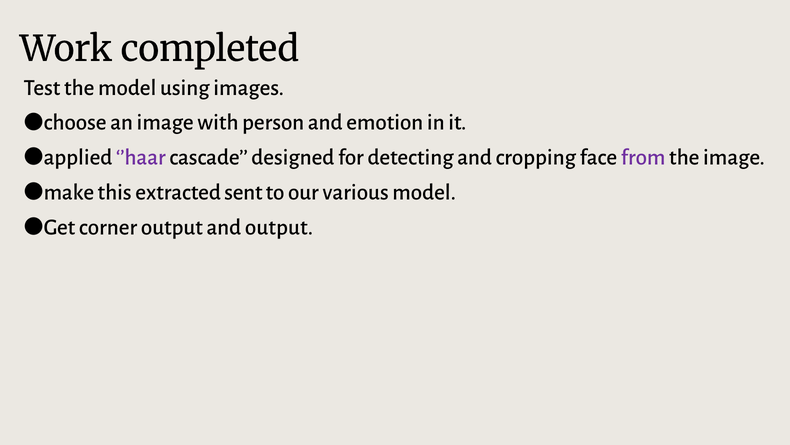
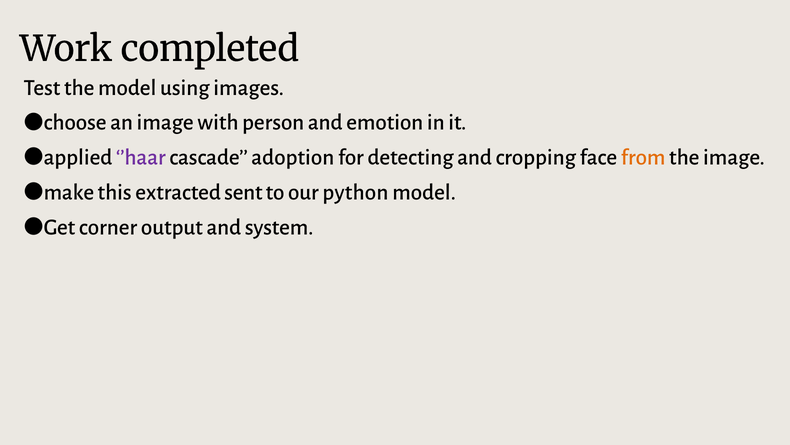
designed: designed -> adoption (293, 157)
from colour: purple -> orange (643, 157)
various: various -> python (355, 192)
and output: output -> system (279, 227)
